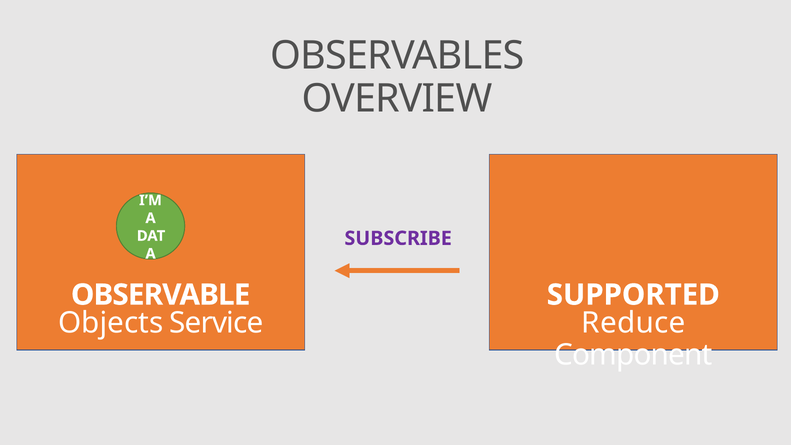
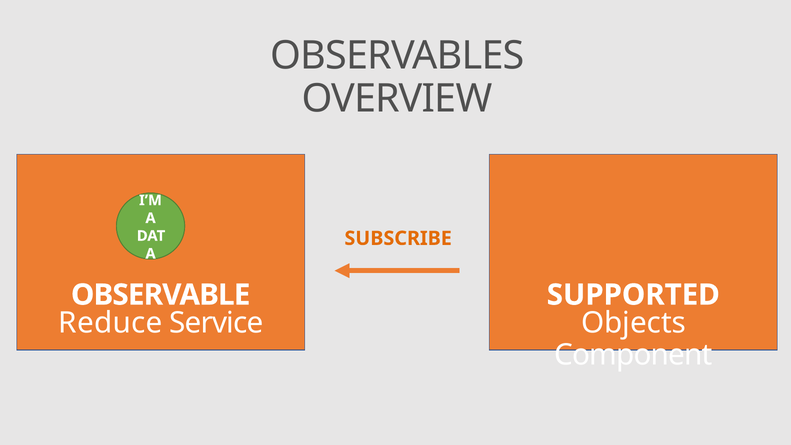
SUBSCRIBE colour: purple -> orange (398, 238)
Objects: Objects -> Reduce (111, 323)
Reduce: Reduce -> Objects (634, 323)
